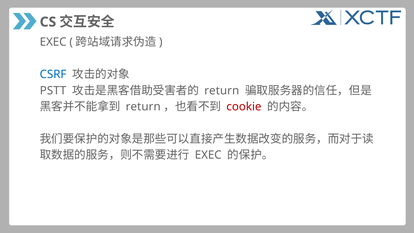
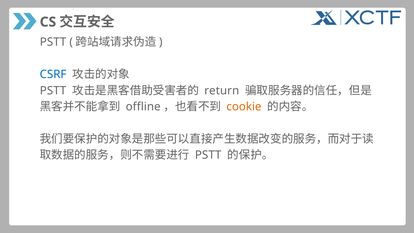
EXEC: EXEC -> PSTT (53, 42)
return: return -> offline (143, 107)
cookie colour: red -> orange (244, 107)
EXEC: EXEC -> PSTT (208, 155)
